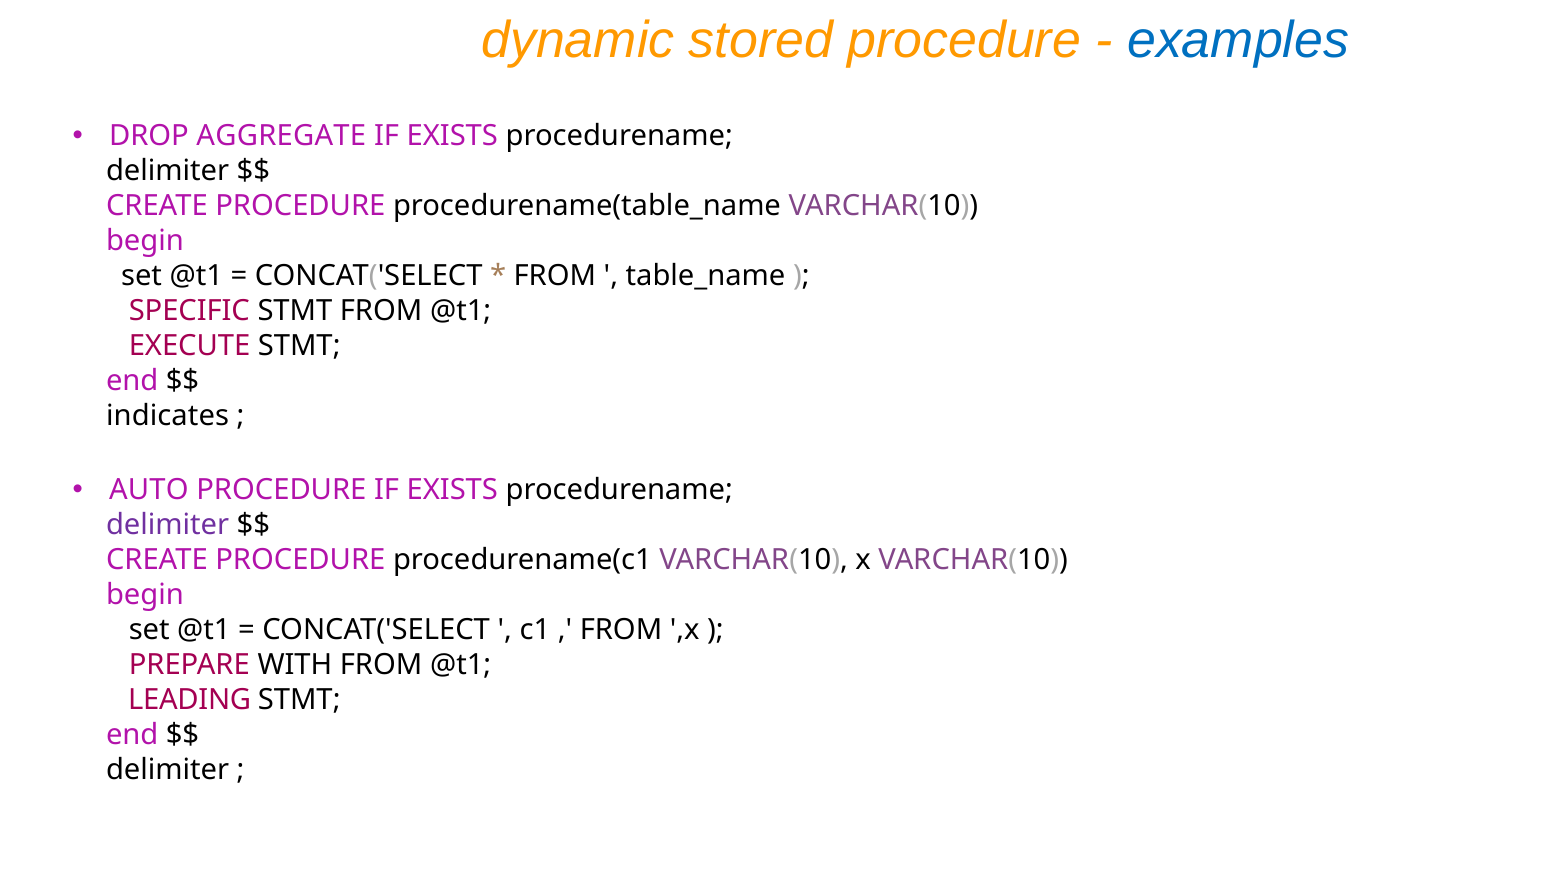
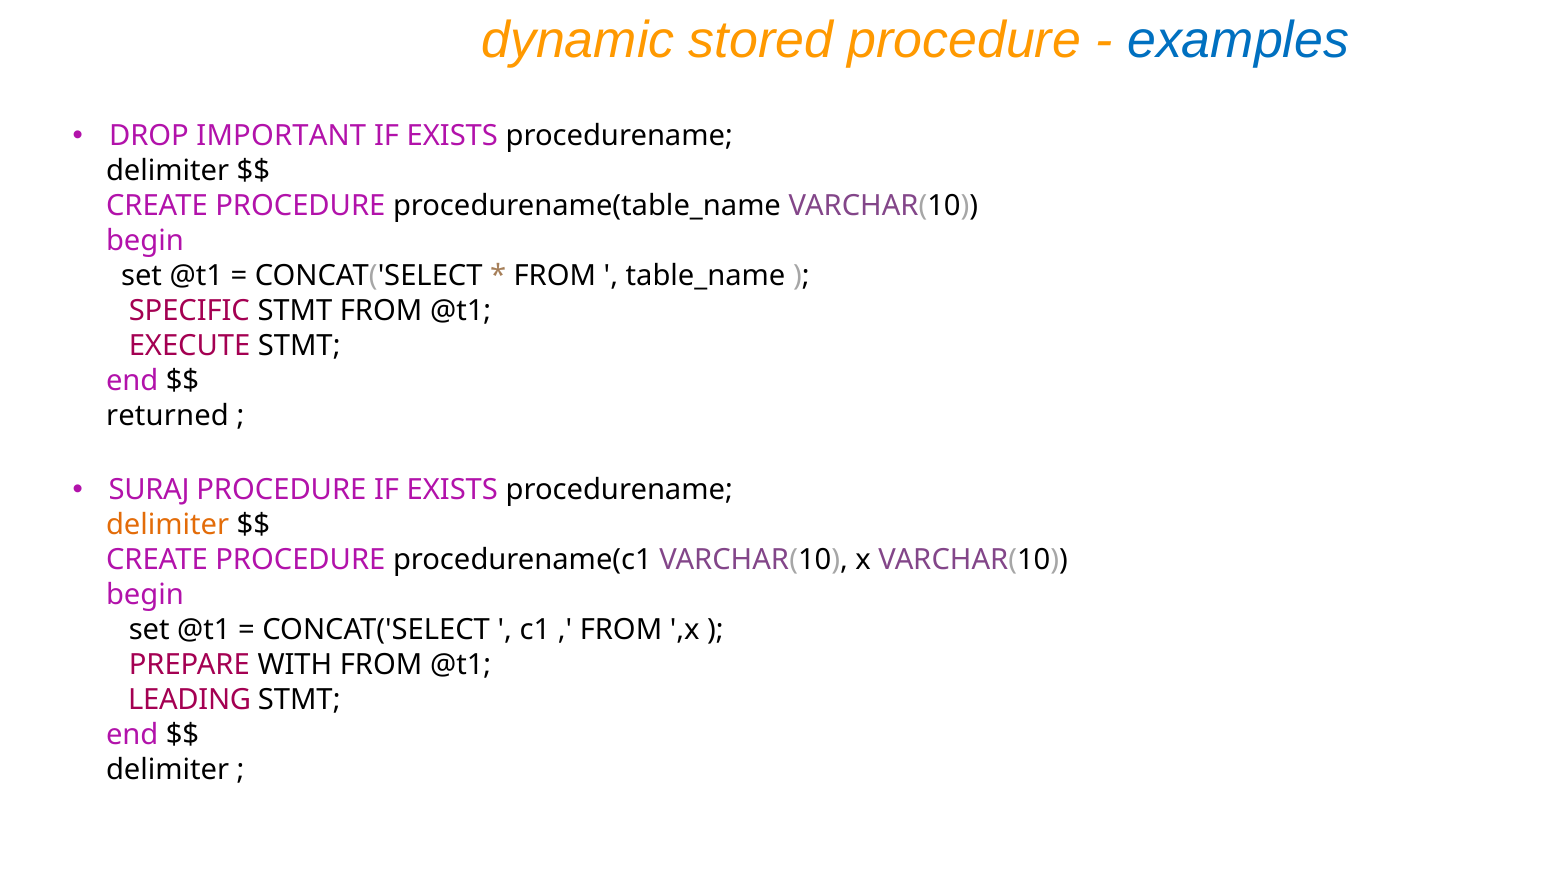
AGGREGATE: AGGREGATE -> IMPORTANT (281, 136)
indicates: indicates -> returned (167, 416)
AUTO: AUTO -> SURAJ (149, 490)
delimiter colour: purple -> orange (168, 525)
